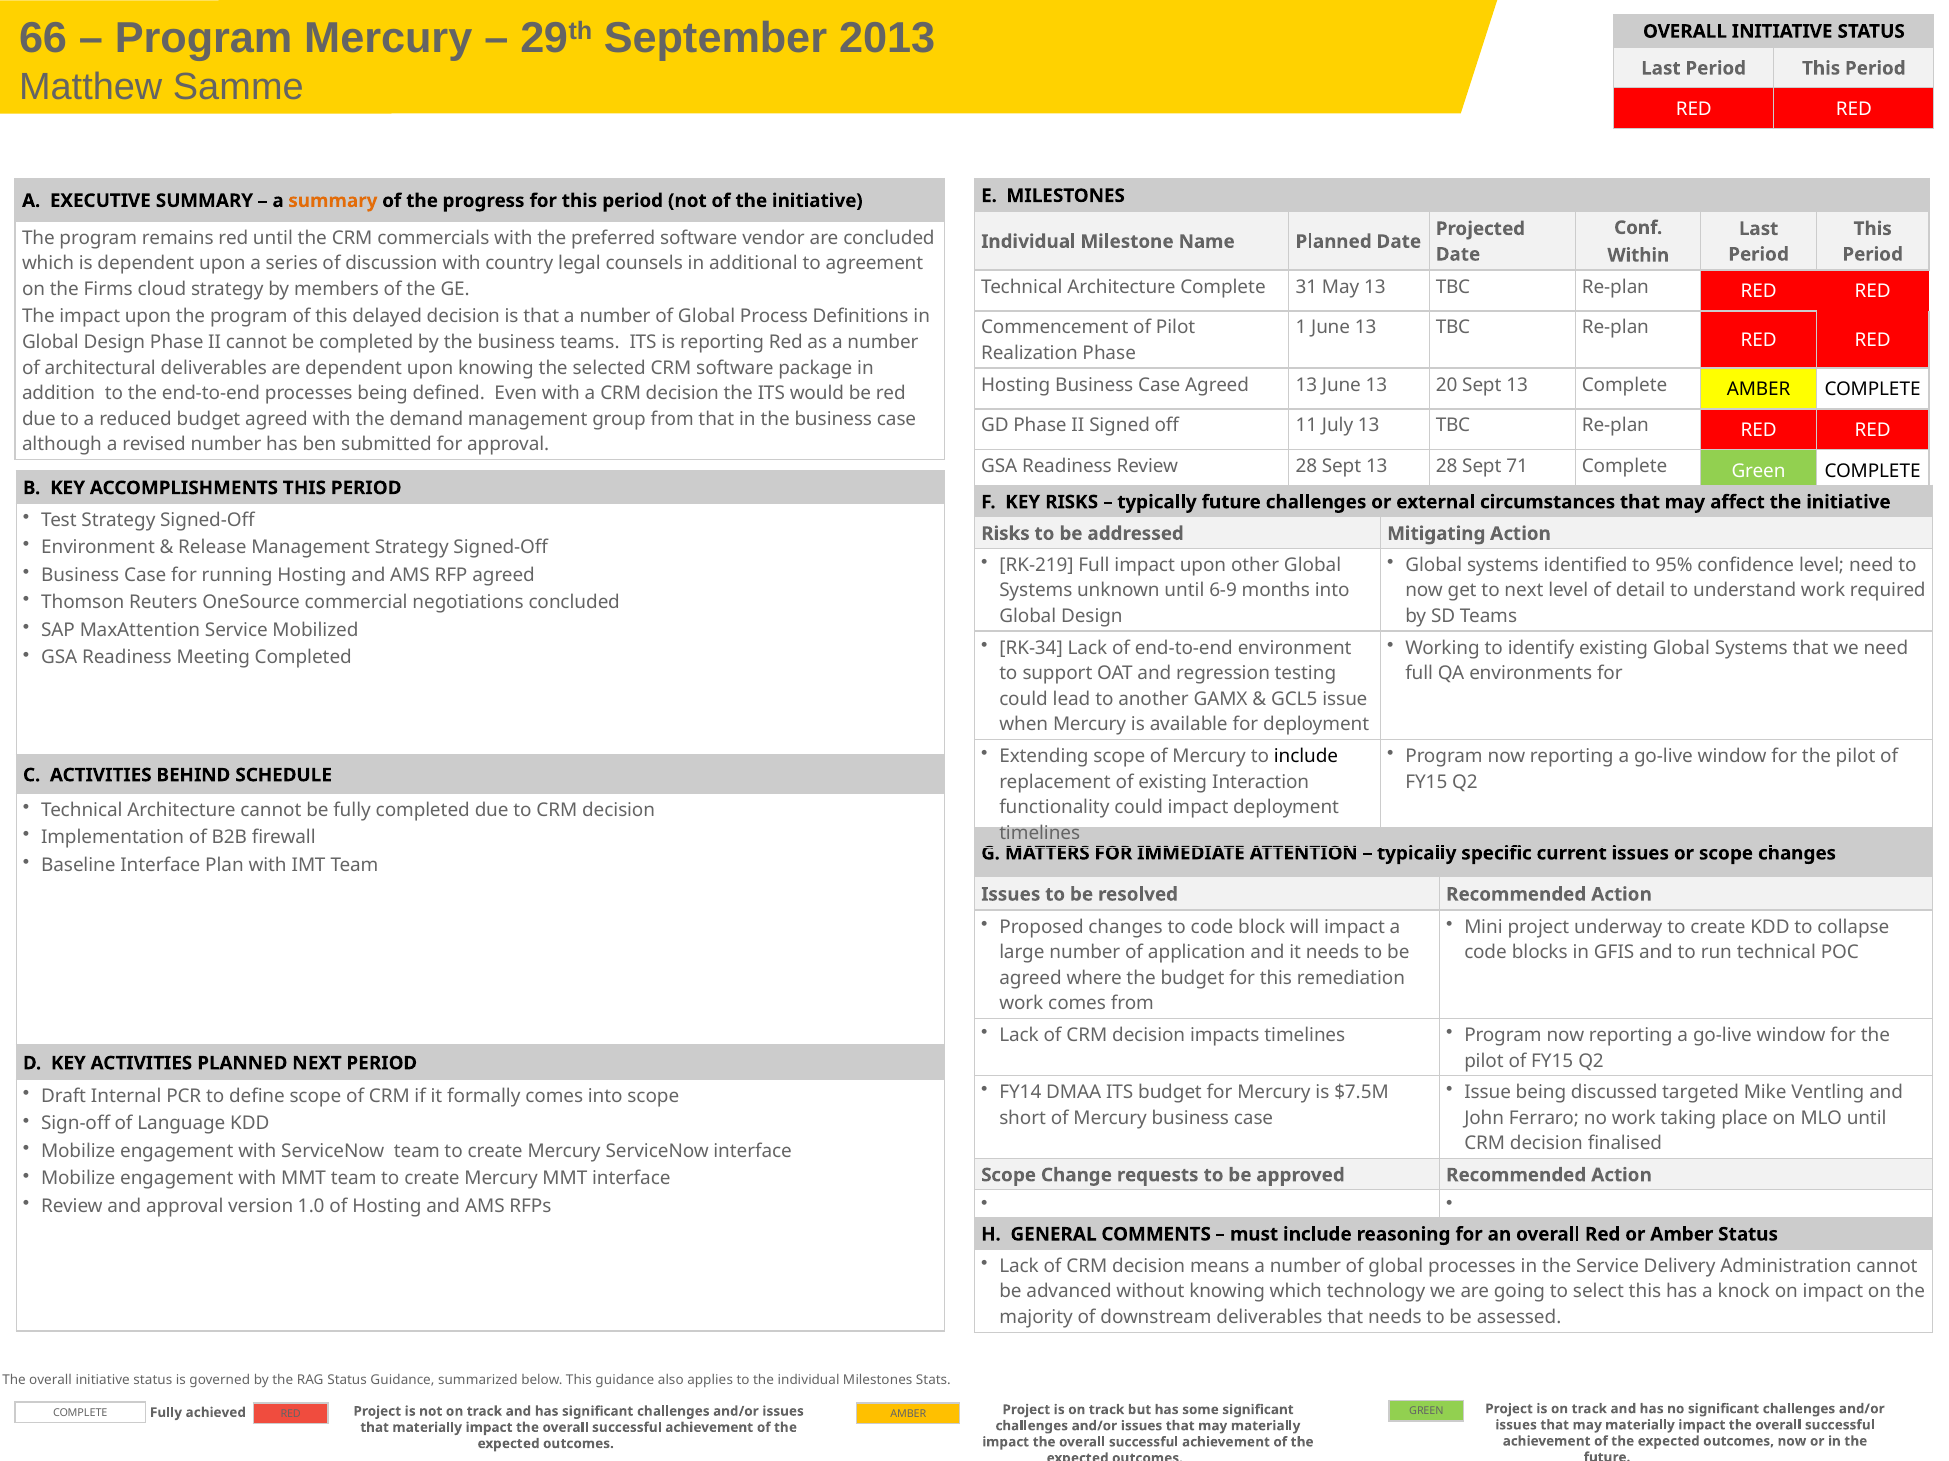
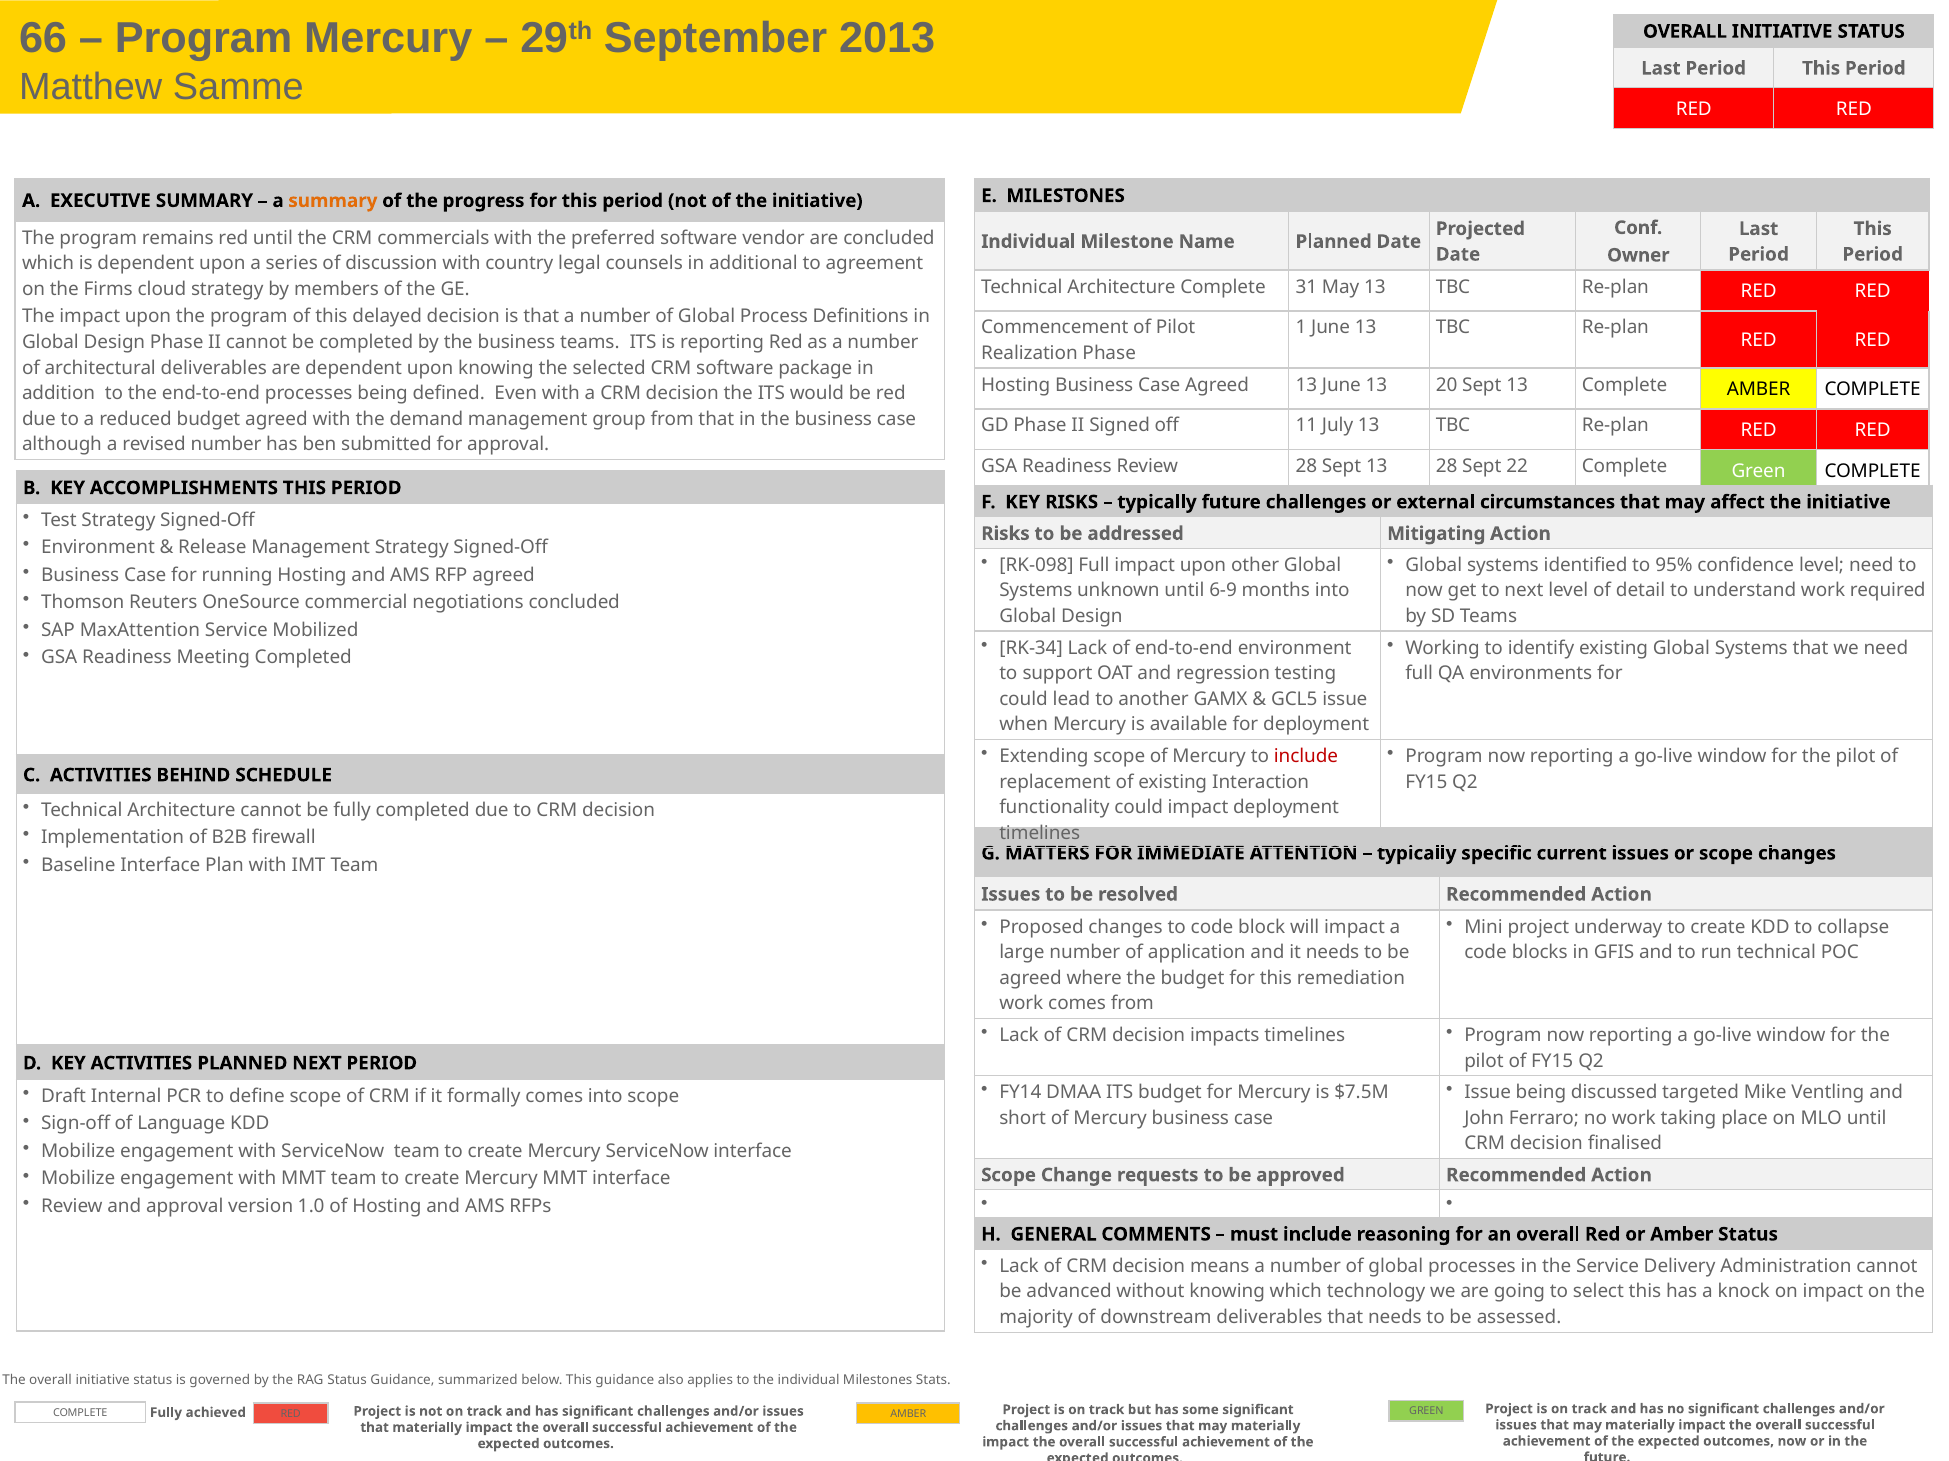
Within: Within -> Owner (1638, 255)
71: 71 -> 22 (1517, 467)
RK-219: RK-219 -> RK-098 (1037, 565)
include colour: black -> red (1306, 757)
